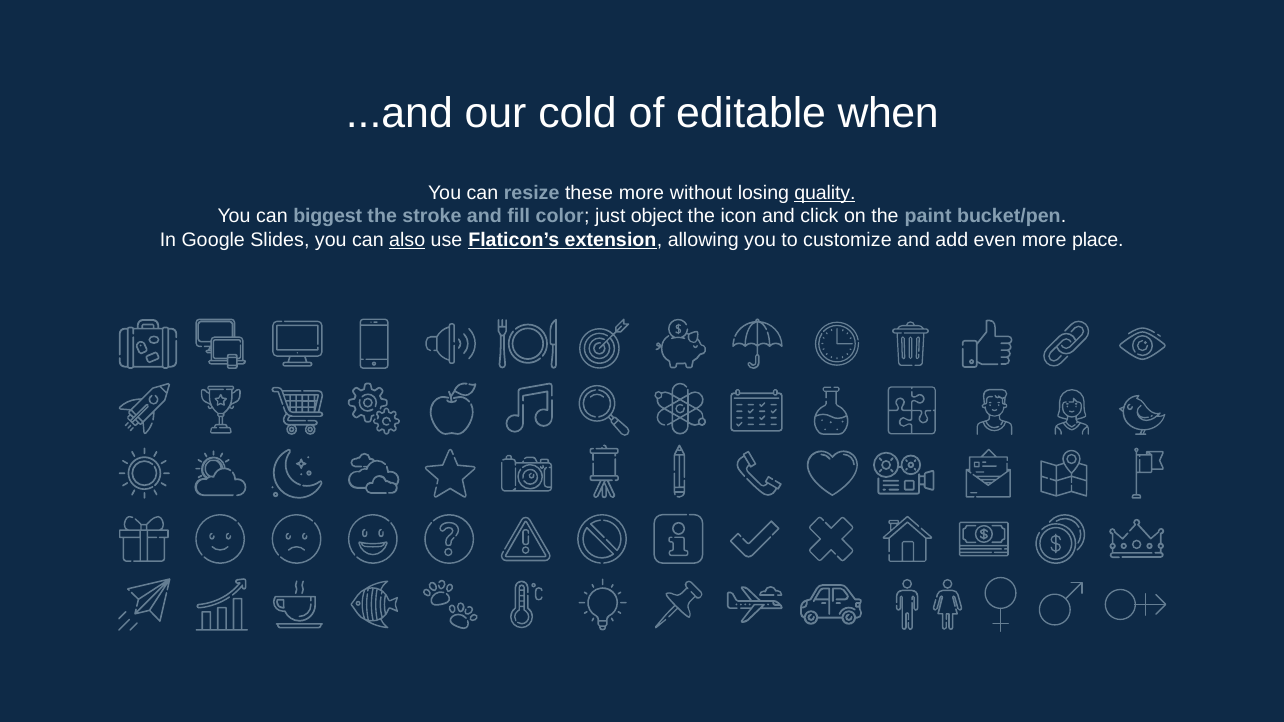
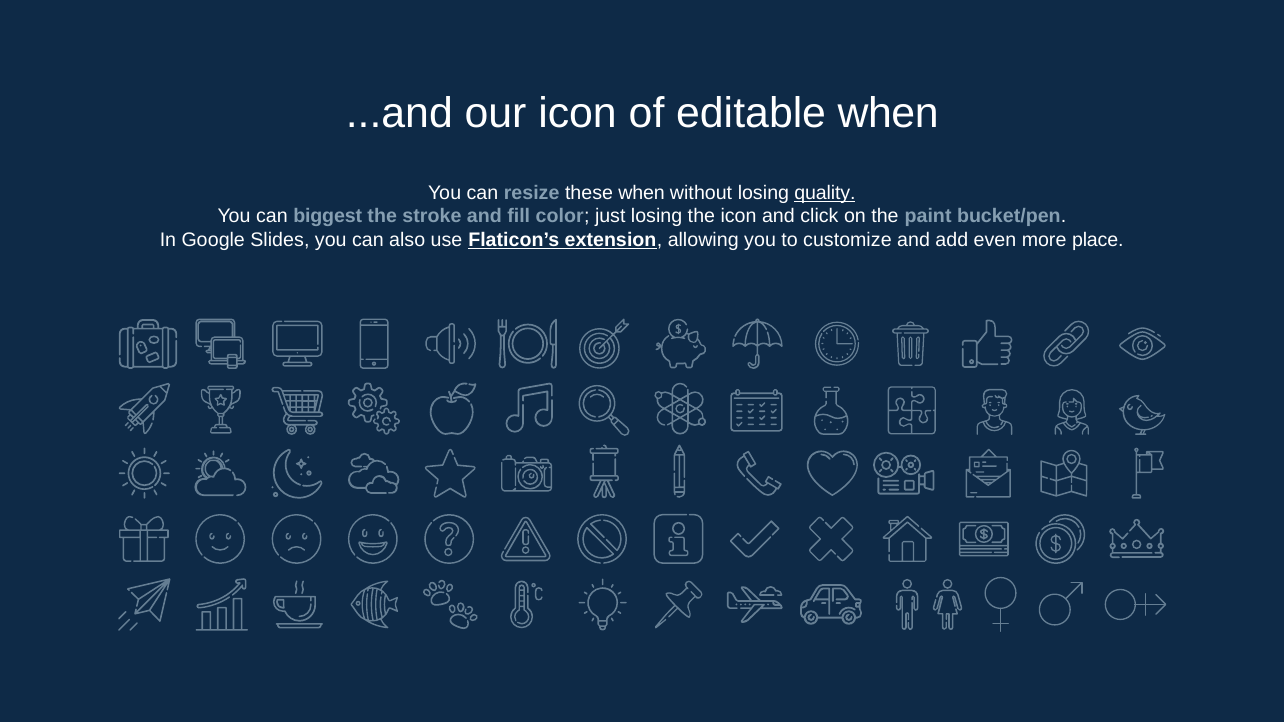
our cold: cold -> icon (578, 113)
these more: more -> when (642, 193)
just object: object -> losing (657, 216)
also underline: present -> none (407, 240)
